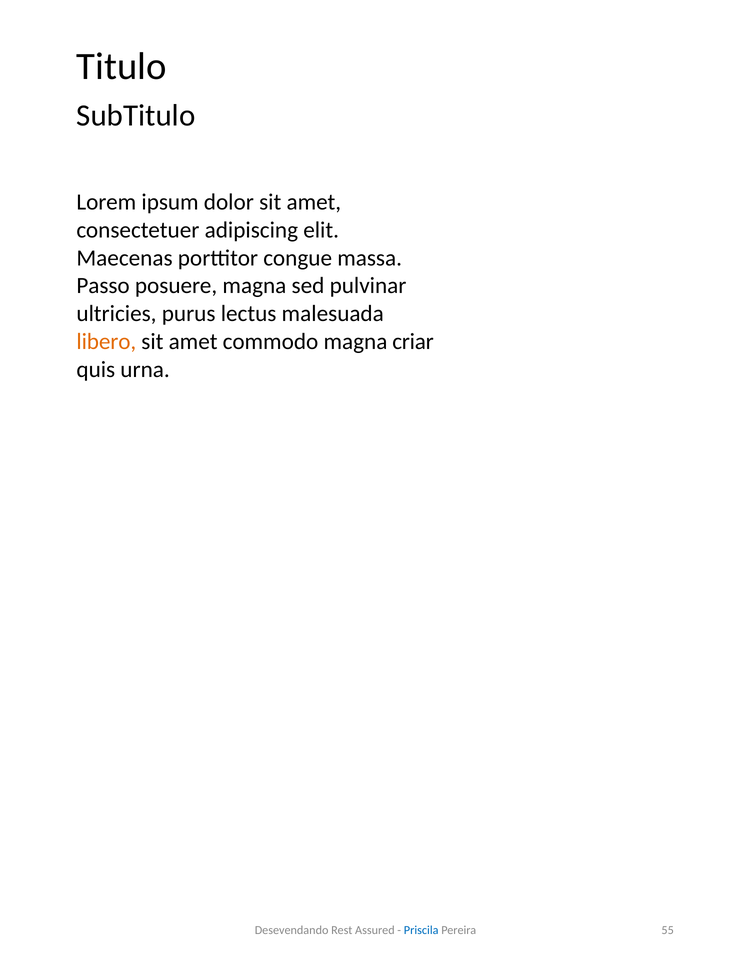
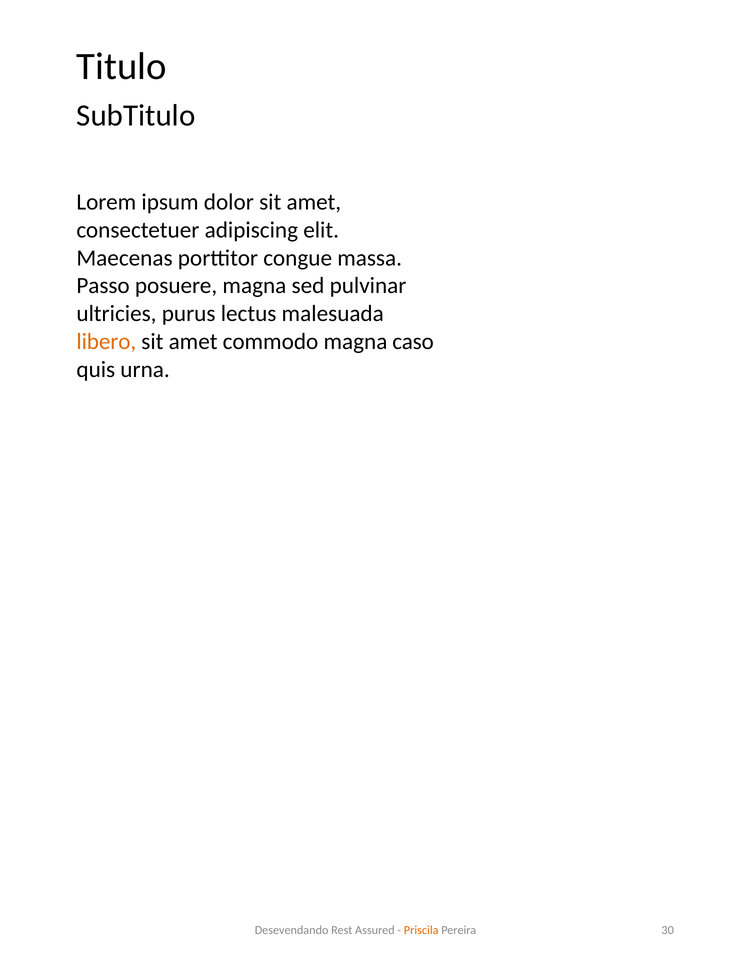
criar: criar -> caso (413, 341)
Priscila colour: blue -> orange (421, 930)
55: 55 -> 30 (668, 930)
